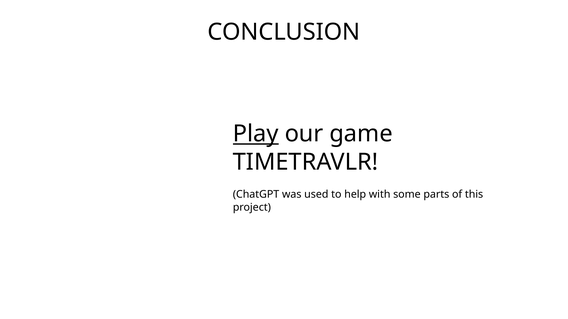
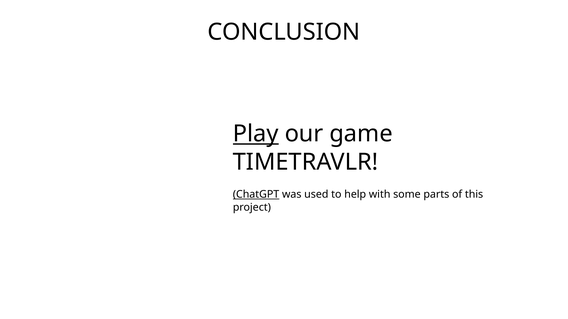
ChatGPT underline: none -> present (256, 195)
